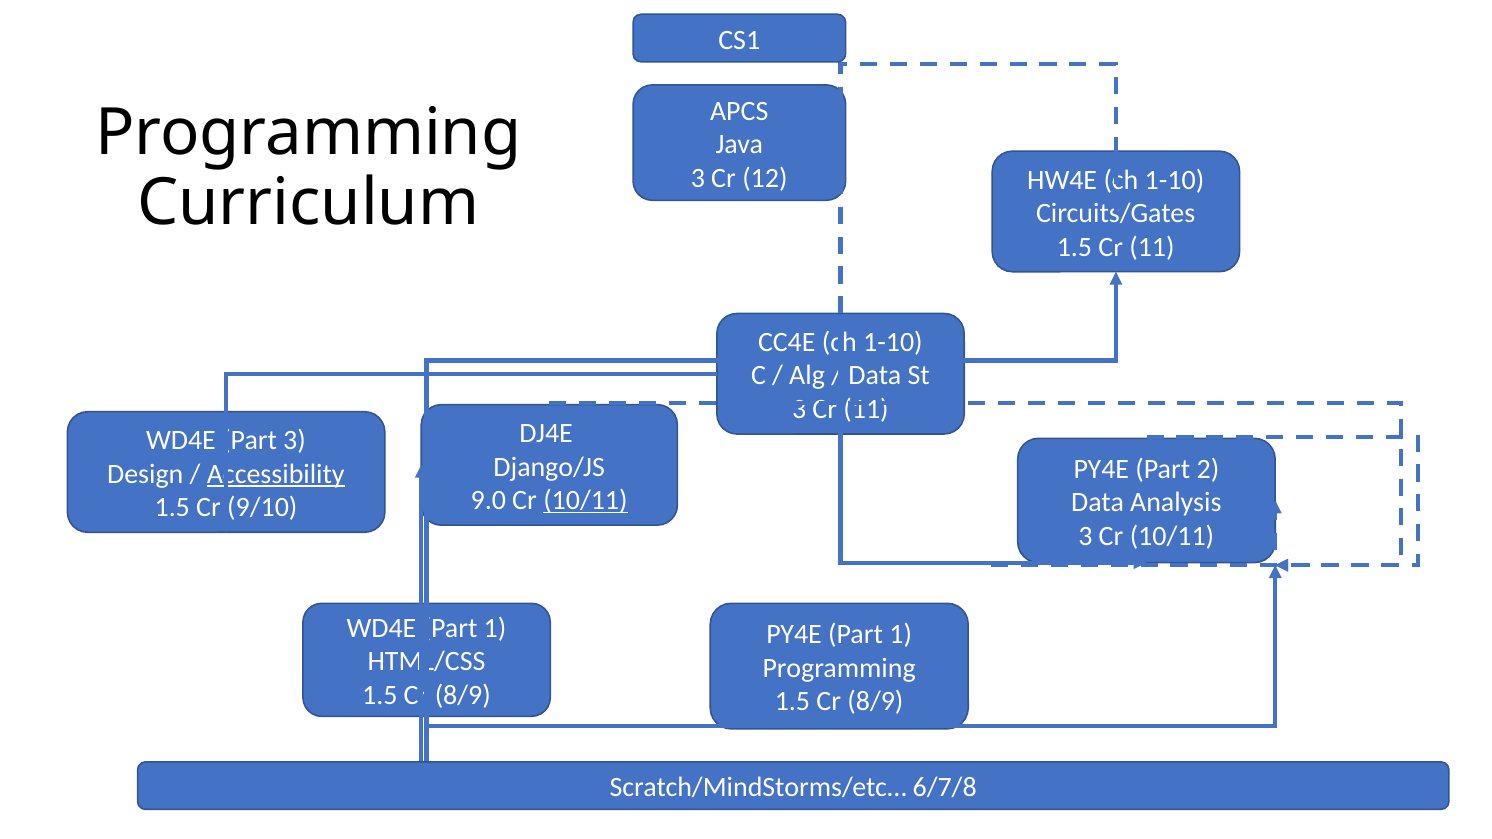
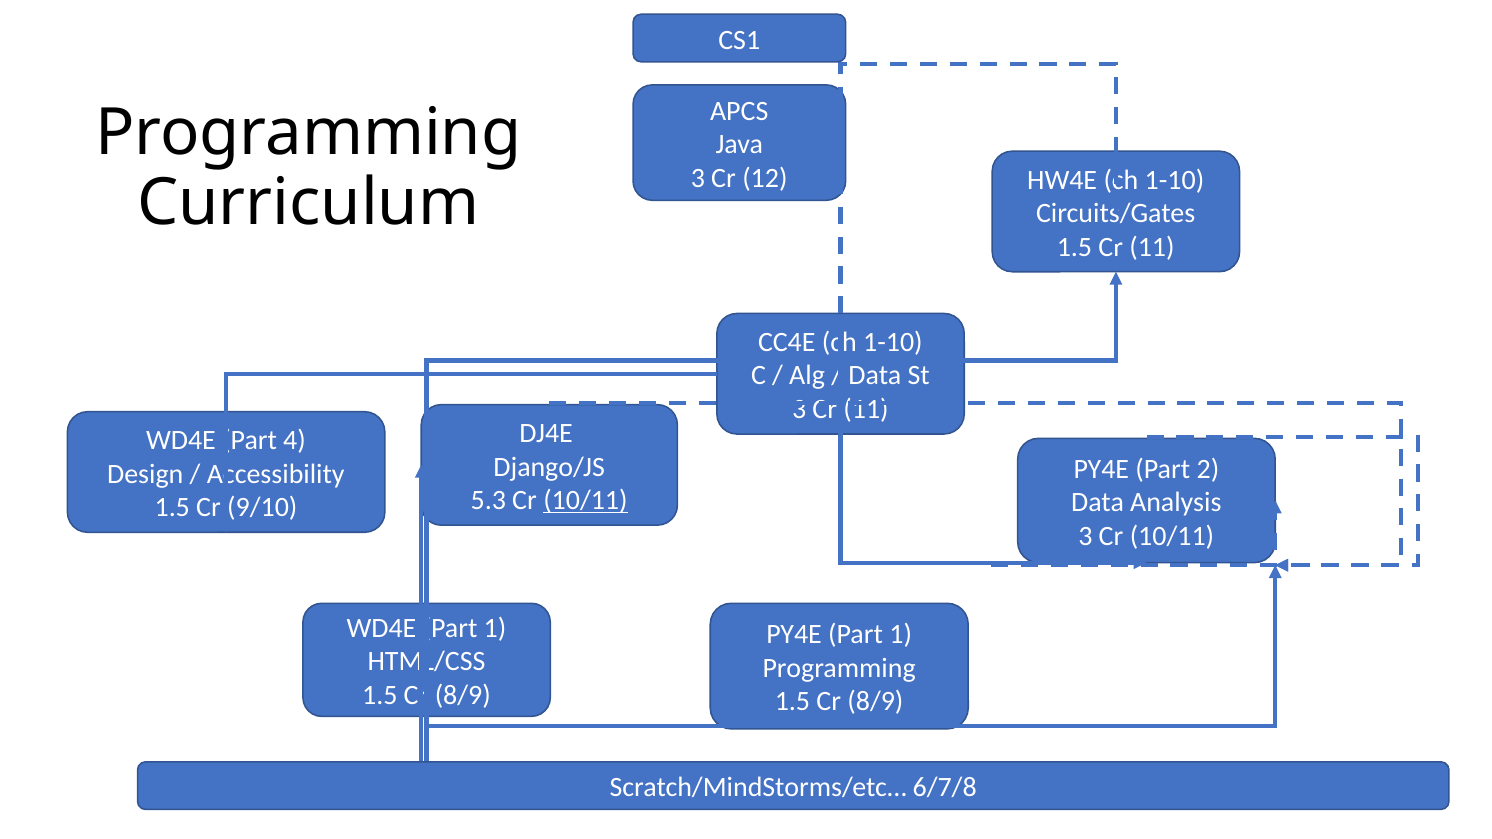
Part 3: 3 -> 4 (295, 440)
Accessibility underline: present -> none (276, 474)
9.0: 9.0 -> 5.3 (488, 501)
